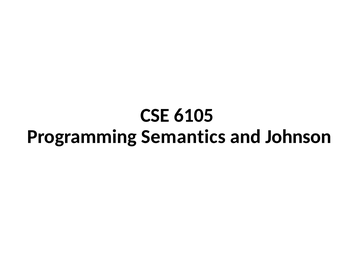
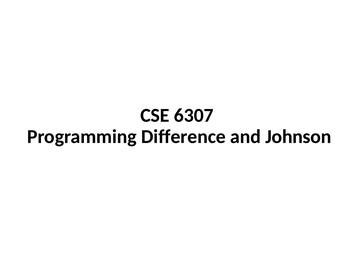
6105: 6105 -> 6307 (194, 115)
Semantics: Semantics -> Difference (183, 137)
